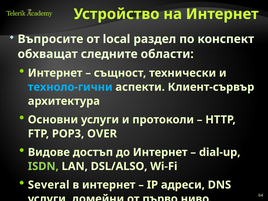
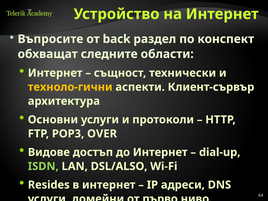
local: local -> back (117, 39)
техноло-гични colour: light blue -> yellow (70, 87)
Several: Several -> Resides (49, 185)
